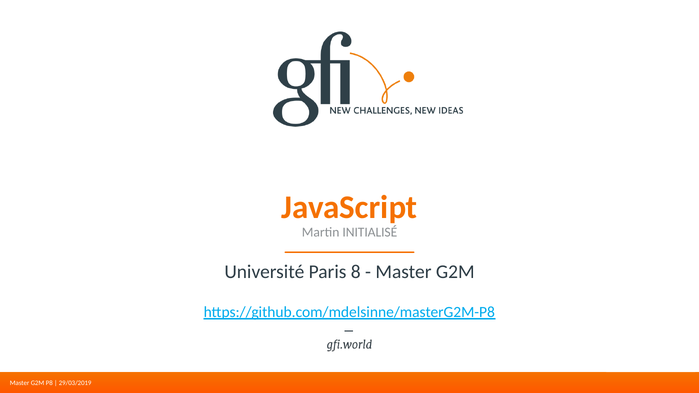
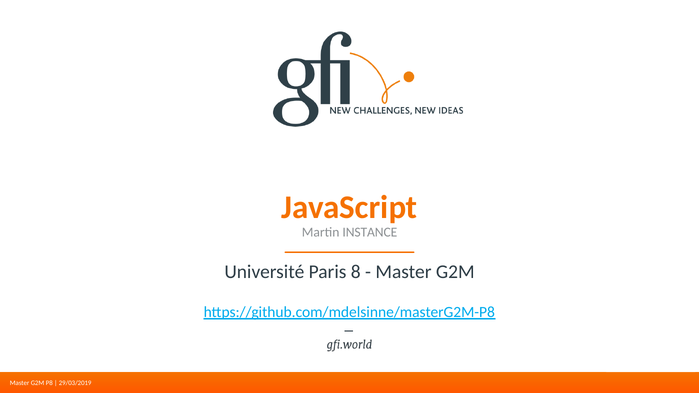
INITIALISÉ: INITIALISÉ -> INSTANCE (370, 233)
